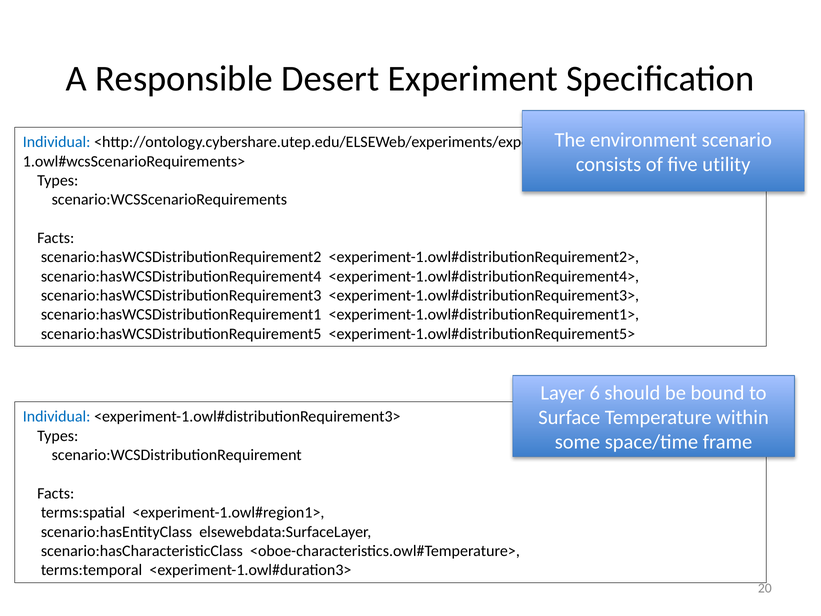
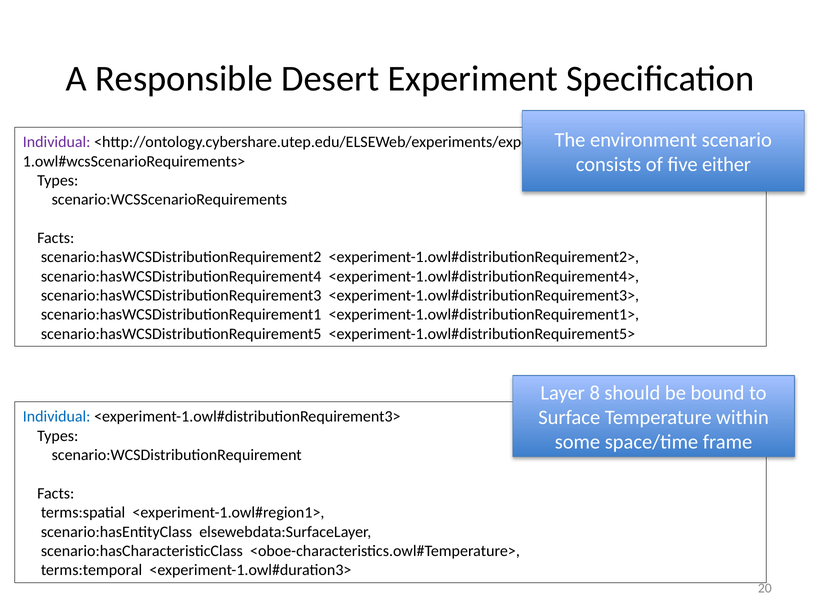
Individual colour: blue -> purple (57, 142)
utility: utility -> either (727, 165)
6: 6 -> 8 (595, 393)
